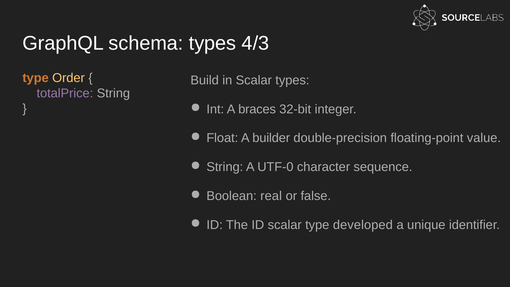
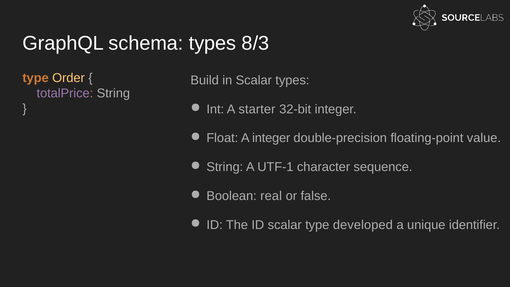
4/3: 4/3 -> 8/3 (255, 43)
braces: braces -> starter (257, 109)
A builder: builder -> integer (271, 138)
UTF‐0: UTF‐0 -> UTF‐1 (275, 167)
